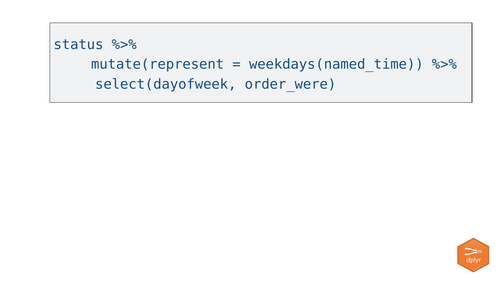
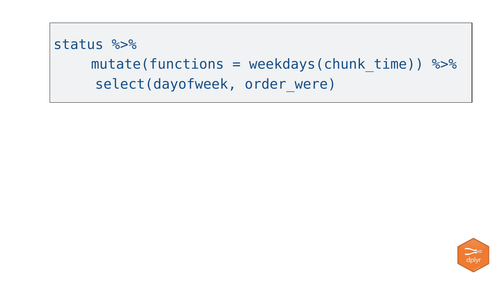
mutate(represent: mutate(represent -> mutate(functions (158, 64)
weekdays(named_time: weekdays(named_time -> weekdays(chunk_time (336, 64)
